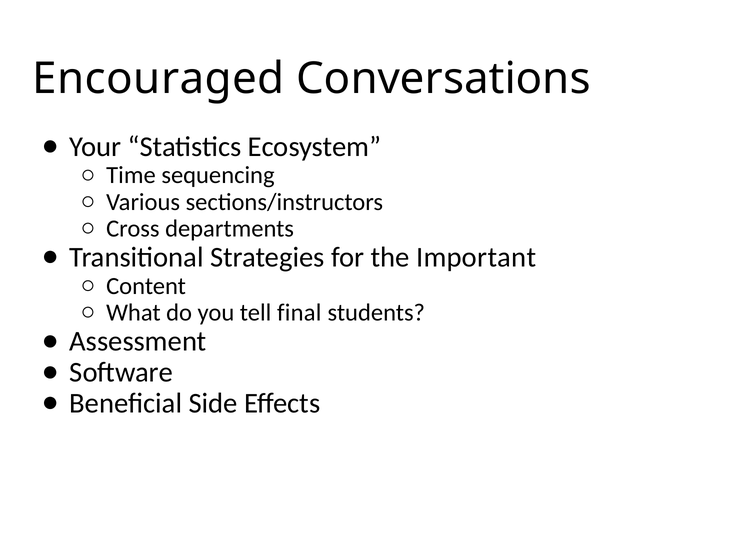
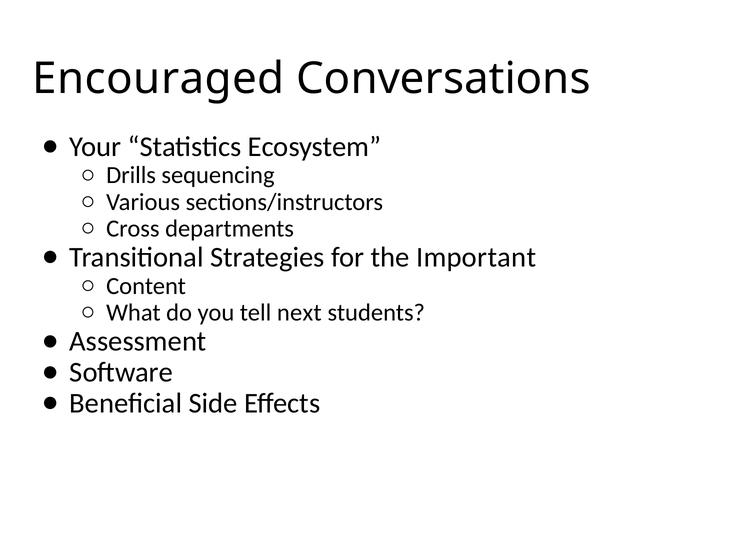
Time: Time -> Drills (131, 175)
final: final -> next (299, 312)
